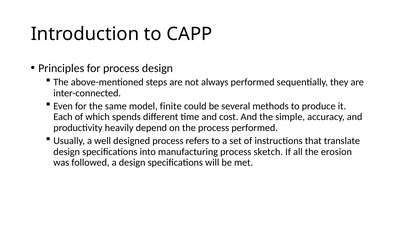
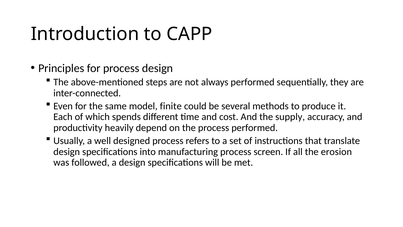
simple: simple -> supply (290, 117)
sketch: sketch -> screen (268, 151)
